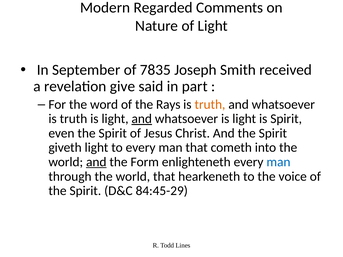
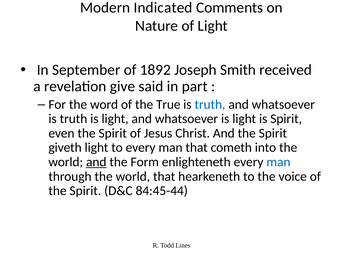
Regarded: Regarded -> Indicated (163, 8)
7835: 7835 -> 1892 (155, 70)
Rays: Rays -> True (168, 104)
truth colour: orange -> blue (210, 104)
and underline: present -> none (142, 119)
84:45-29: 84:45-29 -> 84:45-44 (162, 191)
